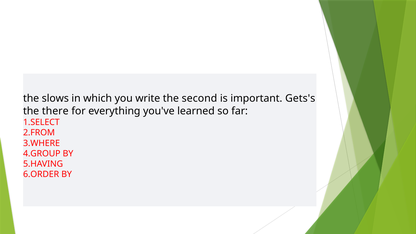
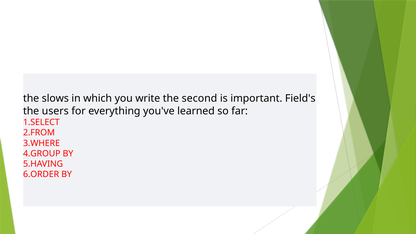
Gets's: Gets's -> Field's (300, 99)
there: there -> users (55, 111)
